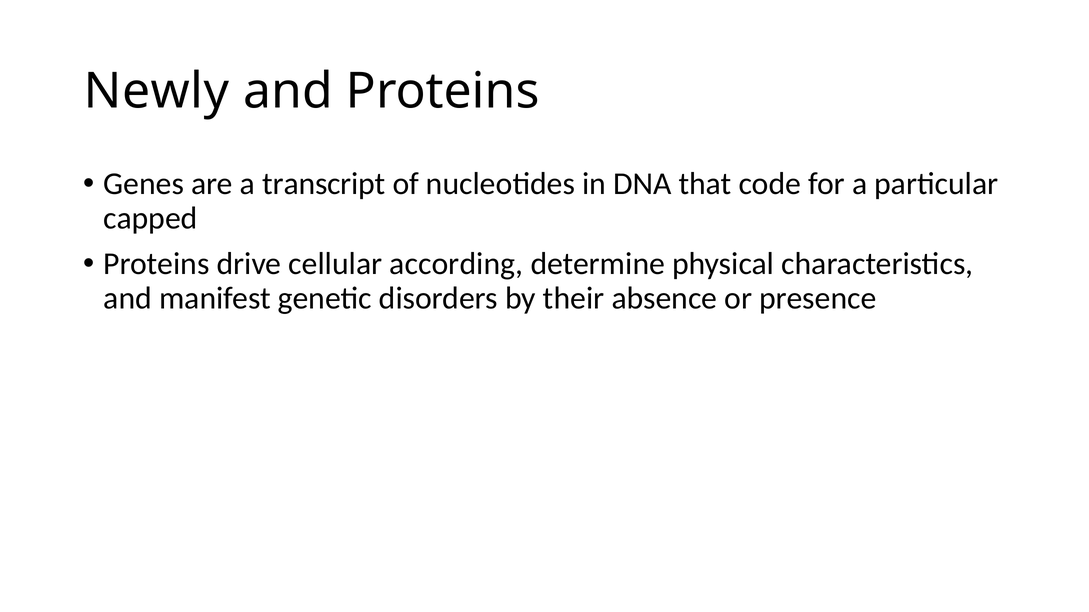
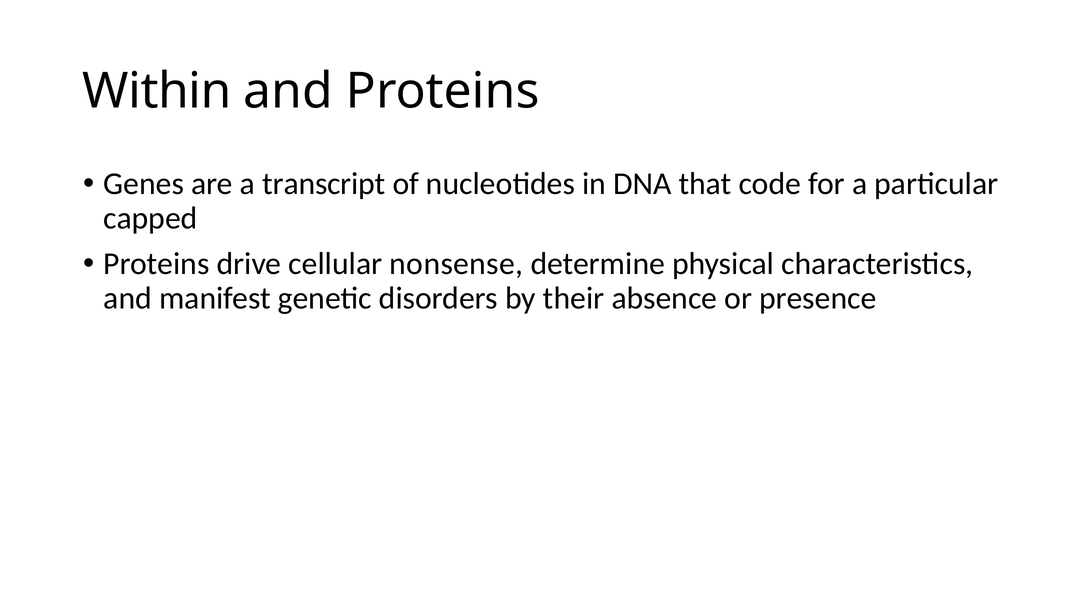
Newly: Newly -> Within (157, 91)
according: according -> nonsense (456, 264)
